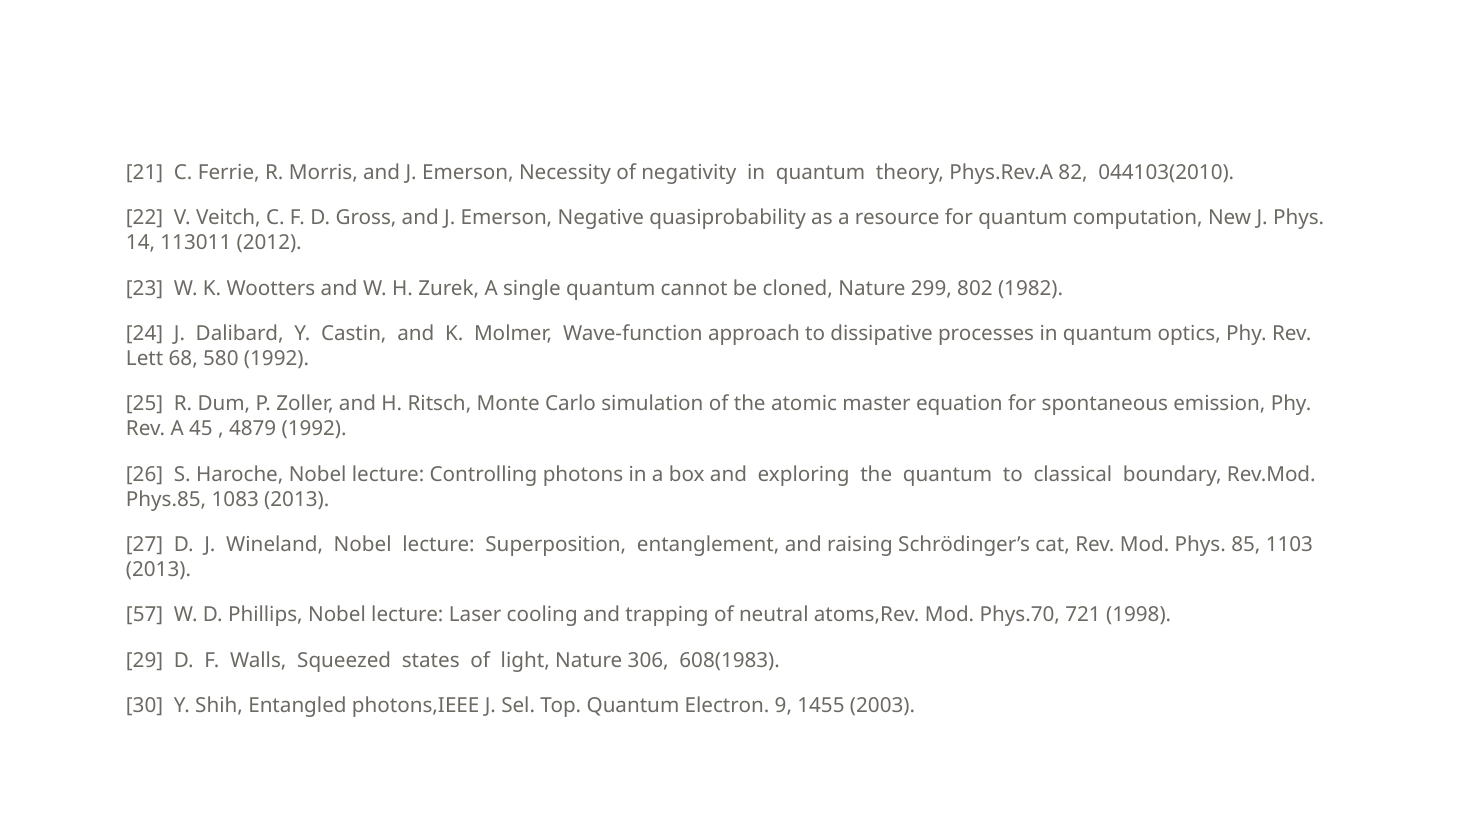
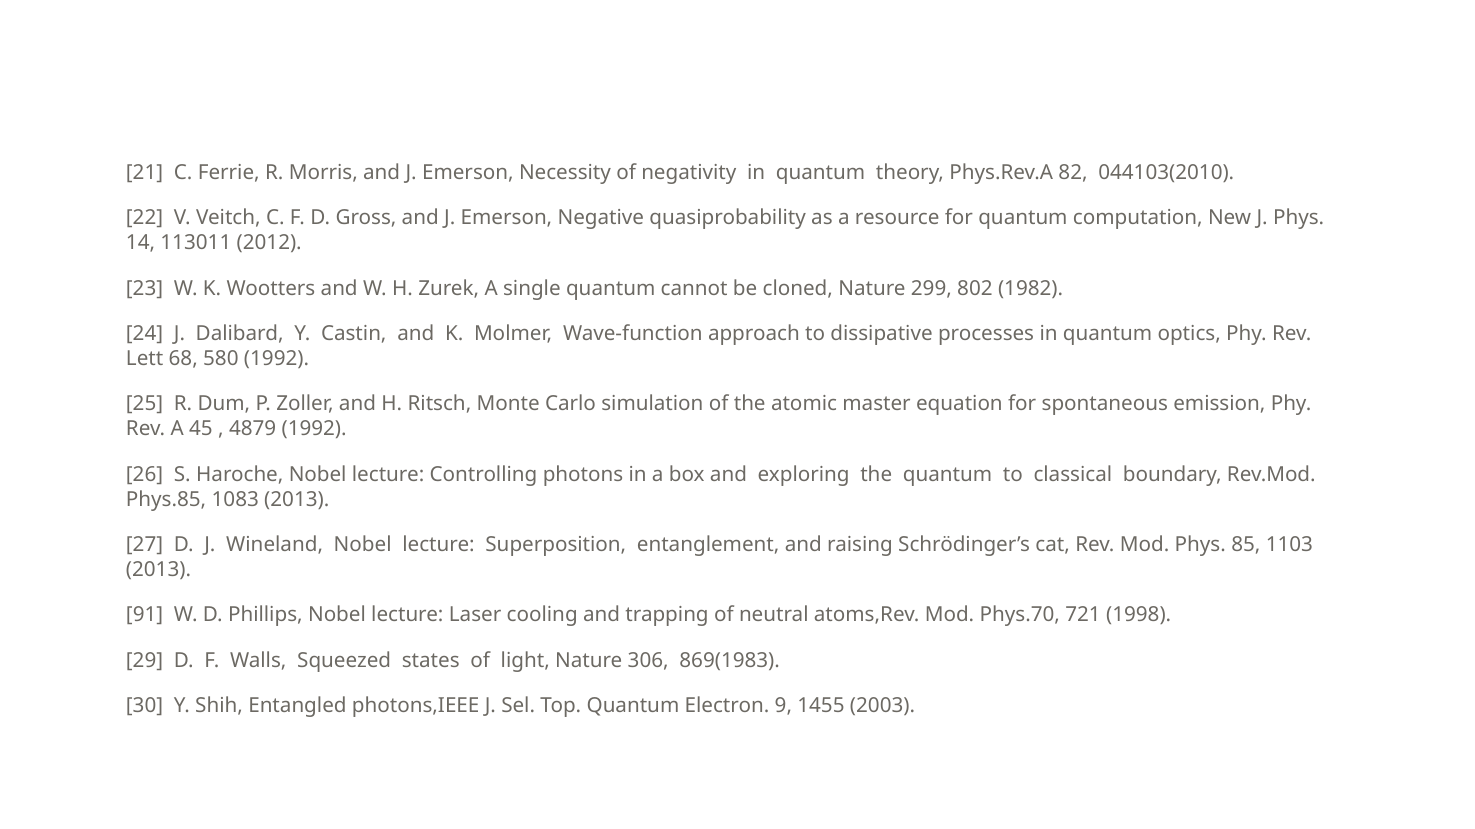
57: 57 -> 91 (145, 616)
608(1983: 608(1983 -> 869(1983 (730, 661)
